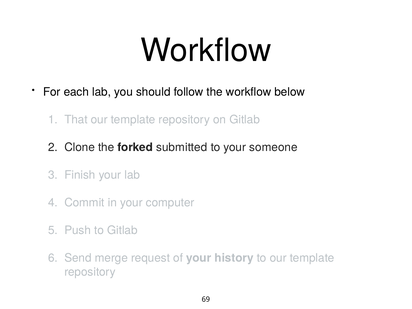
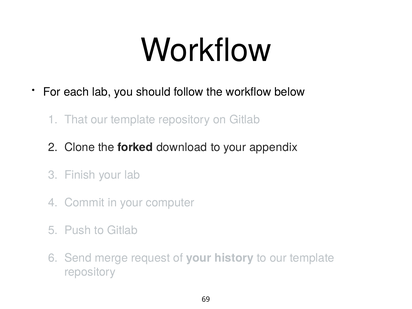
submitted: submitted -> download (182, 147)
someone: someone -> appendix (273, 147)
